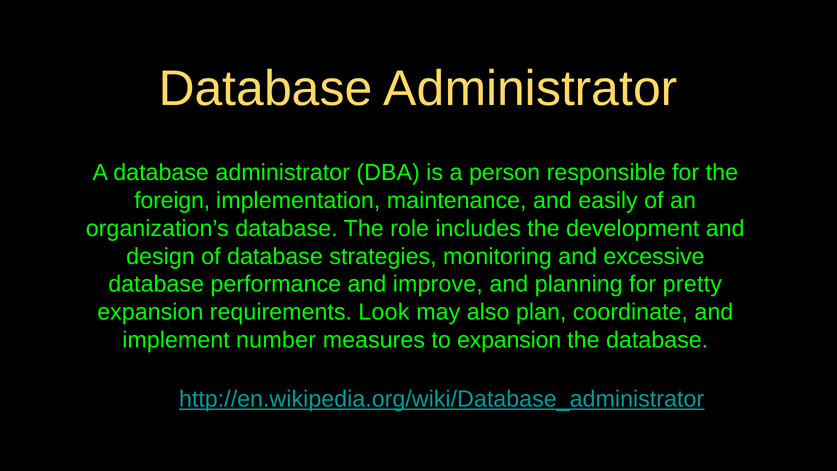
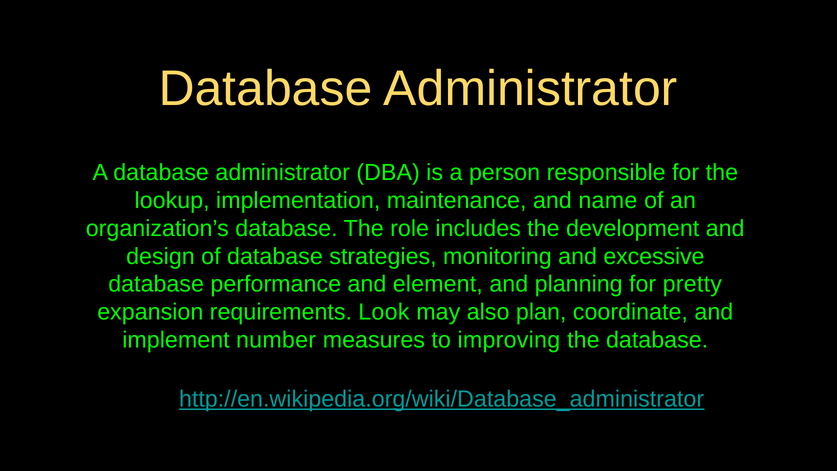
foreign: foreign -> lookup (172, 200)
easily: easily -> name (608, 200)
improve: improve -> element (438, 284)
to expansion: expansion -> improving (509, 340)
